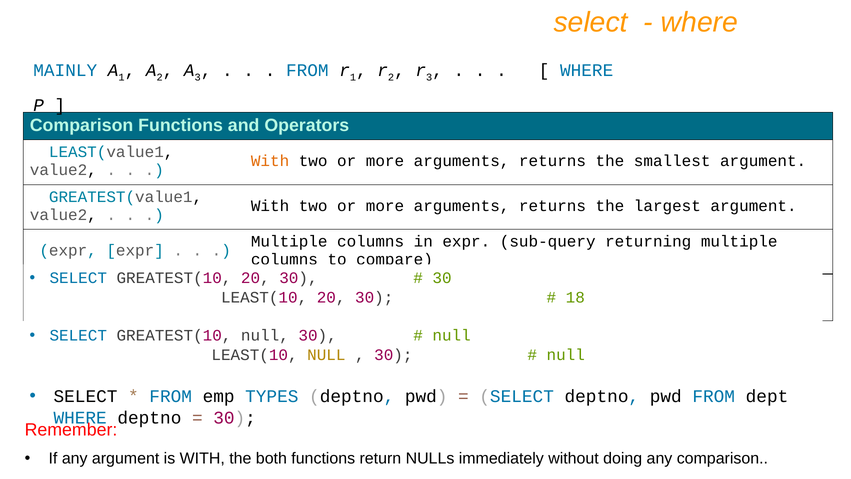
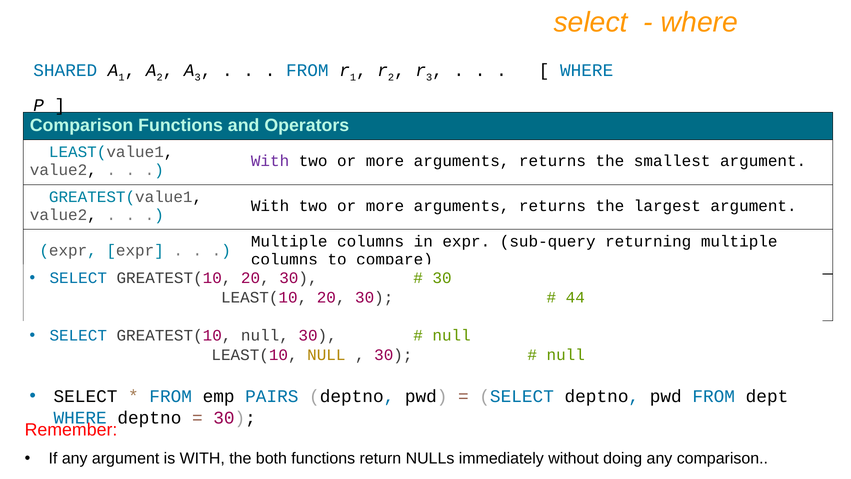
MAINLY: MAINLY -> SHARED (65, 70)
With colour: orange -> purple (270, 161)
18: 18 -> 44 (575, 297)
TYPES: TYPES -> PAIRS (272, 396)
